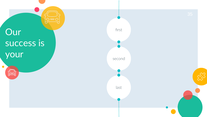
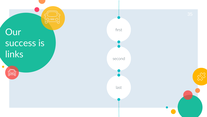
your: your -> links (14, 54)
